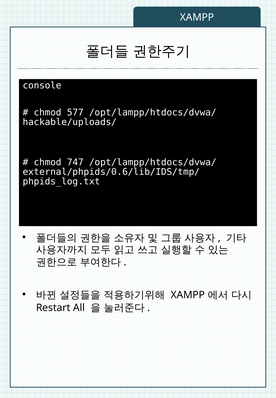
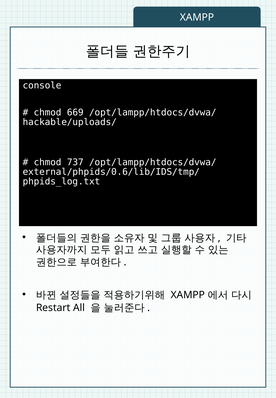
577: 577 -> 669 (75, 113)
747: 747 -> 737 (75, 163)
